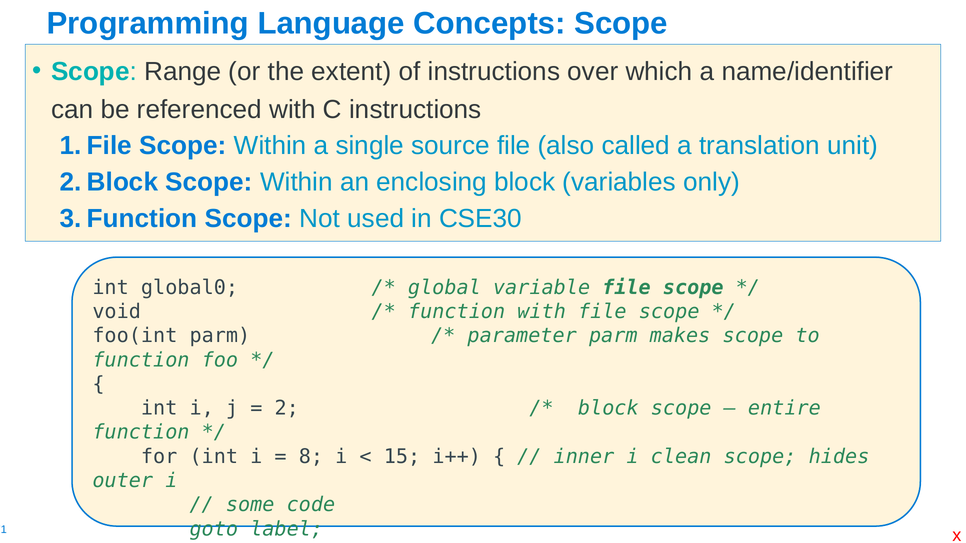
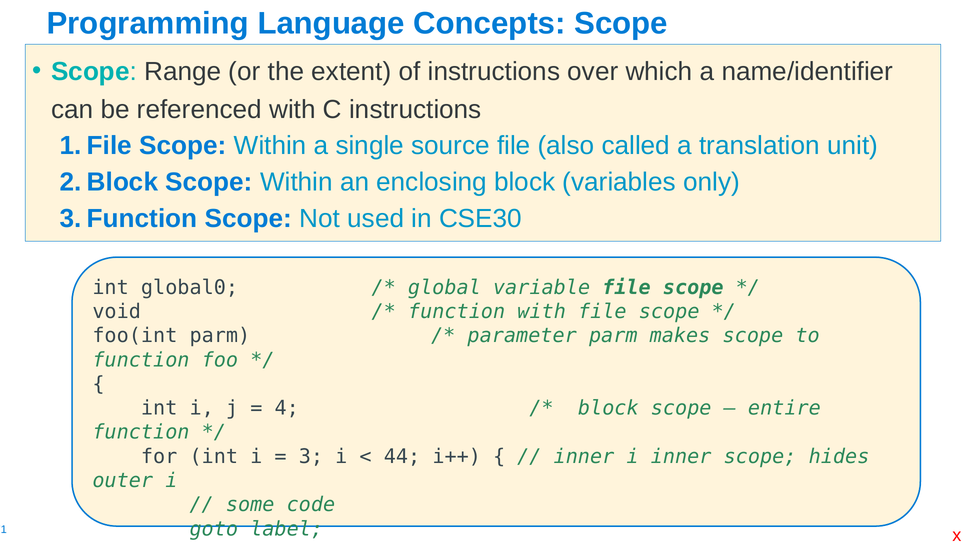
2: 2 -> 4 (287, 408)
8: 8 -> 3 (311, 457)
15: 15 -> 44 (402, 457)
i clean: clean -> inner (681, 457)
